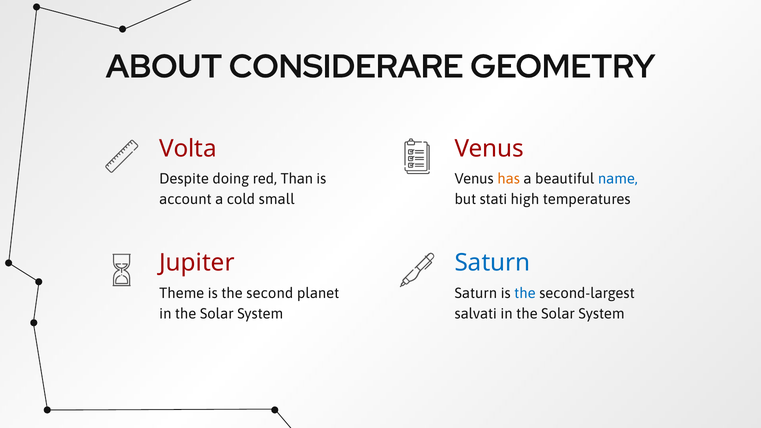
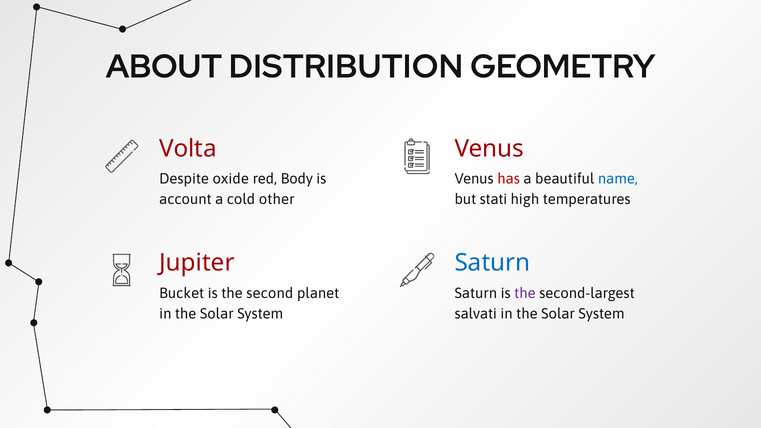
CONSIDERARE: CONSIDERARE -> DISTRIBUTION (346, 67)
doing: doing -> oxide (231, 179)
Than: Than -> Body (297, 179)
has colour: orange -> red (509, 179)
small: small -> other (277, 200)
Theme: Theme -> Bucket (182, 293)
the colour: blue -> purple (525, 293)
